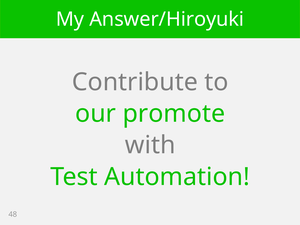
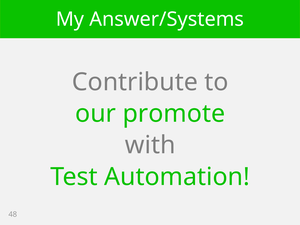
Answer/Hiroyuki: Answer/Hiroyuki -> Answer/Systems (167, 19)
